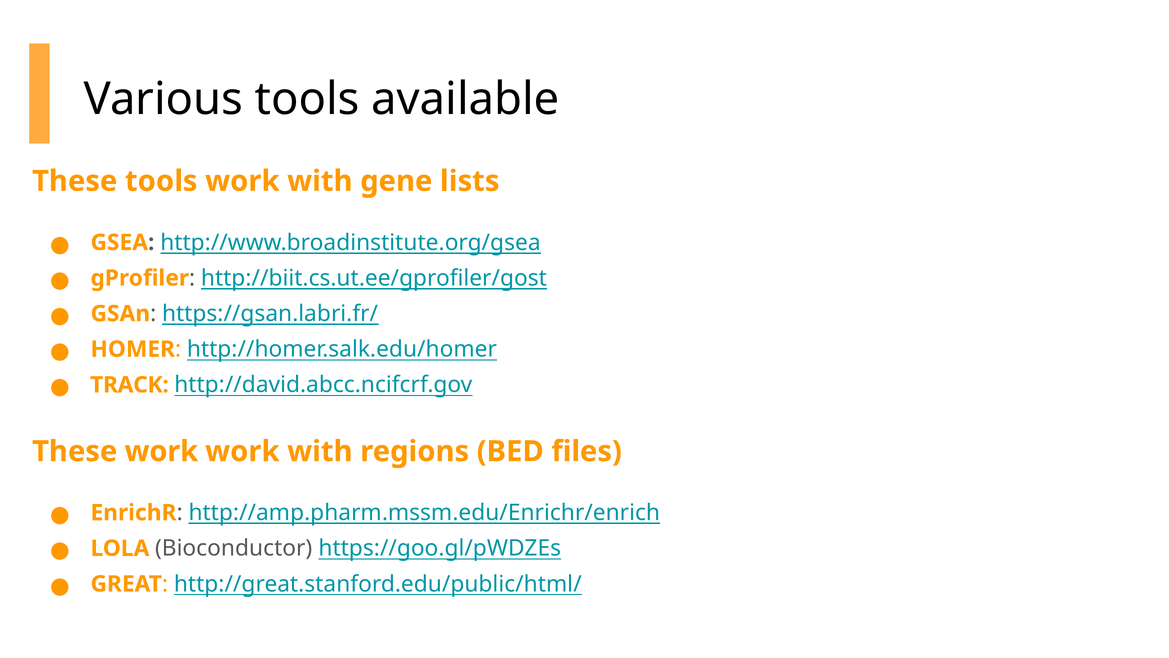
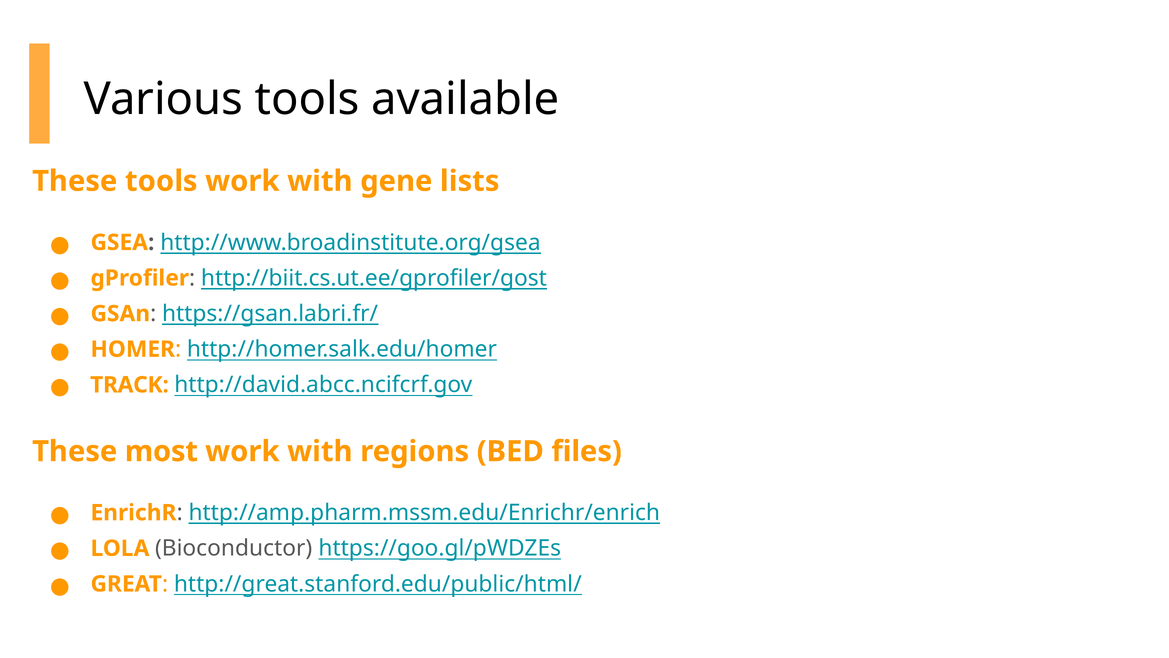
These work: work -> most (161, 451)
